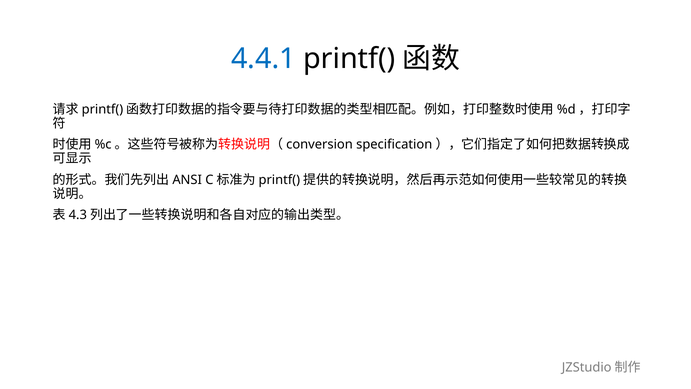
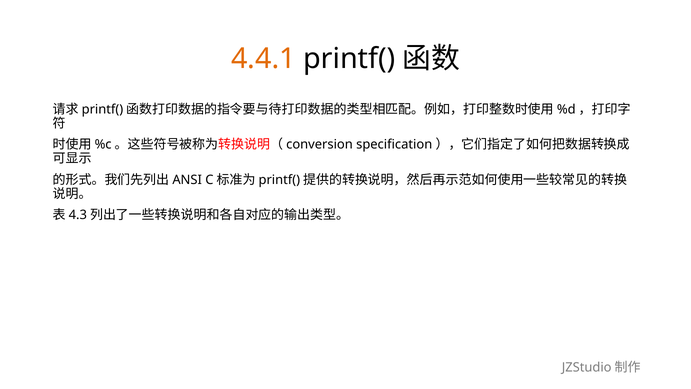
4.4.1 colour: blue -> orange (263, 59)
